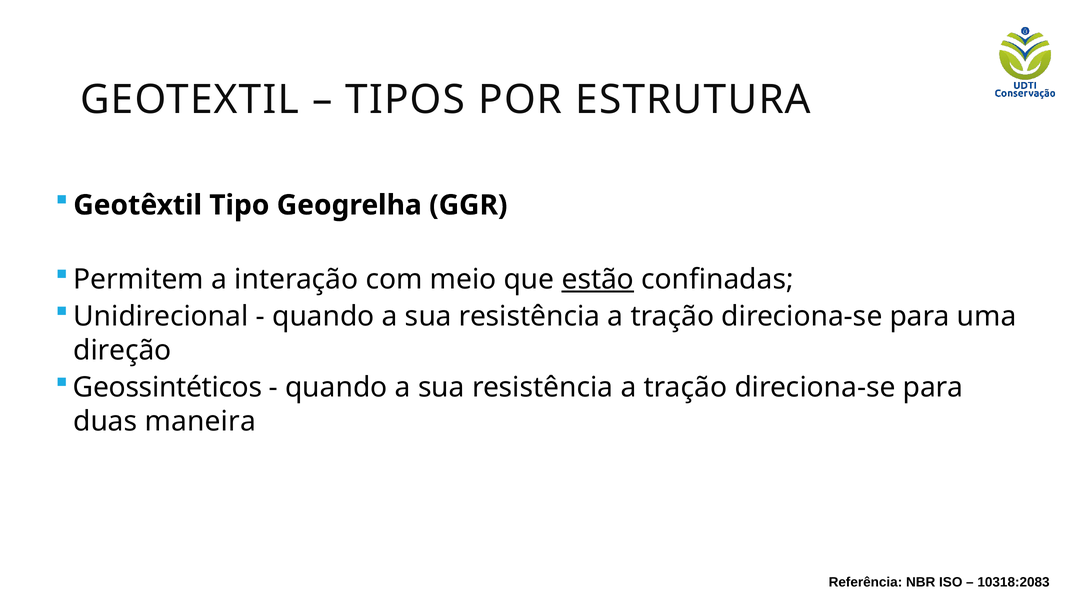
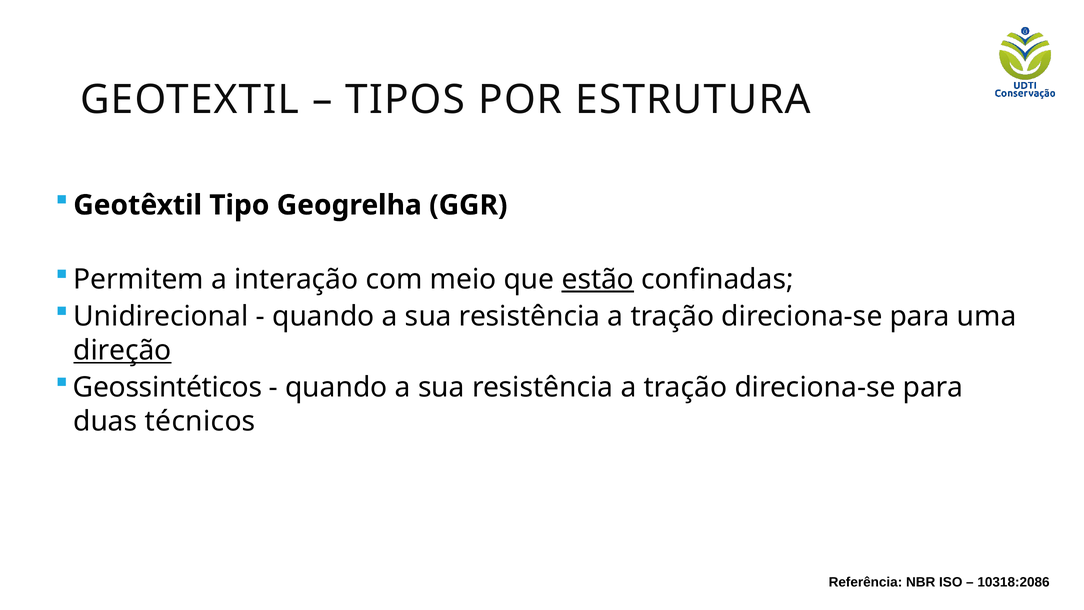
direção underline: none -> present (122, 350)
maneira: maneira -> técnicos (200, 421)
10318:2083: 10318:2083 -> 10318:2086 (1014, 582)
